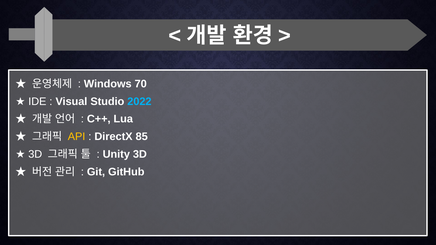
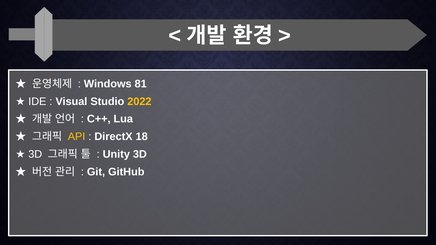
70: 70 -> 81 (141, 84)
2022 colour: light blue -> yellow (139, 102)
85: 85 -> 18 (142, 137)
